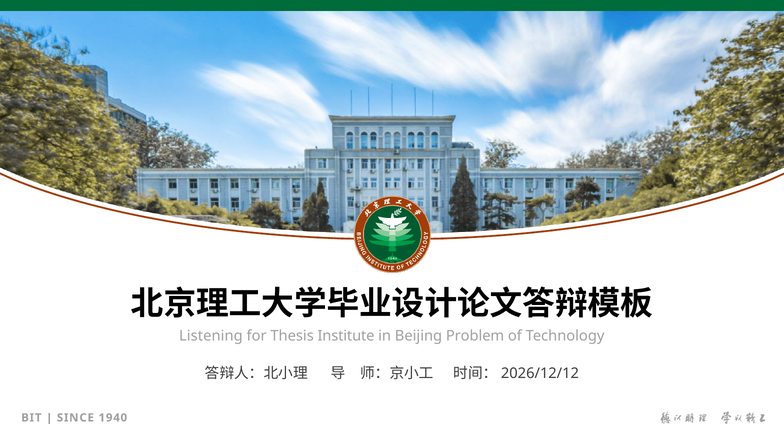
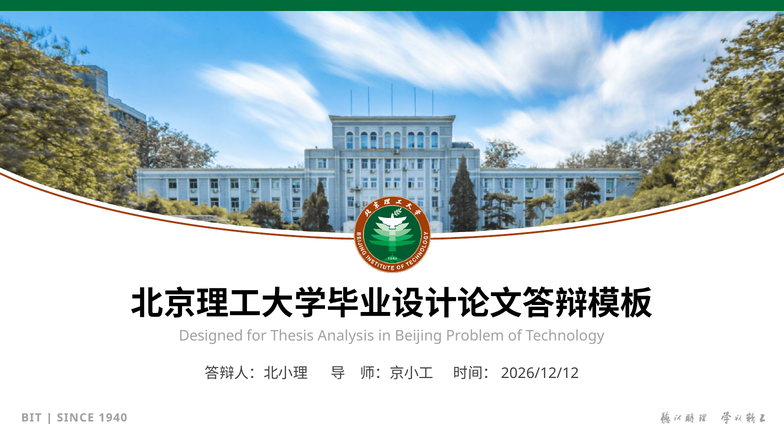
Listening: Listening -> Designed (211, 336)
Institute: Institute -> Analysis (346, 336)
